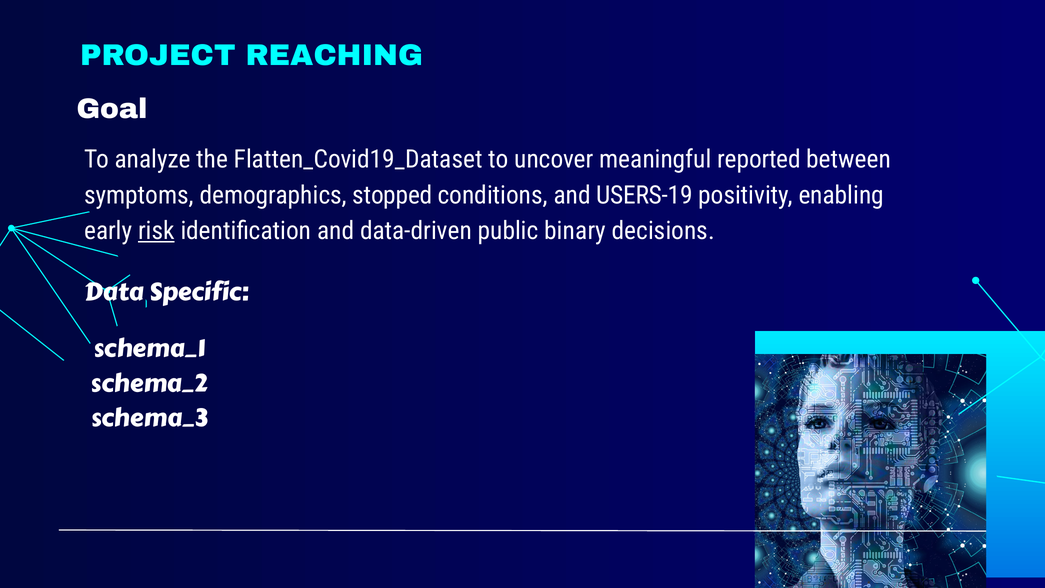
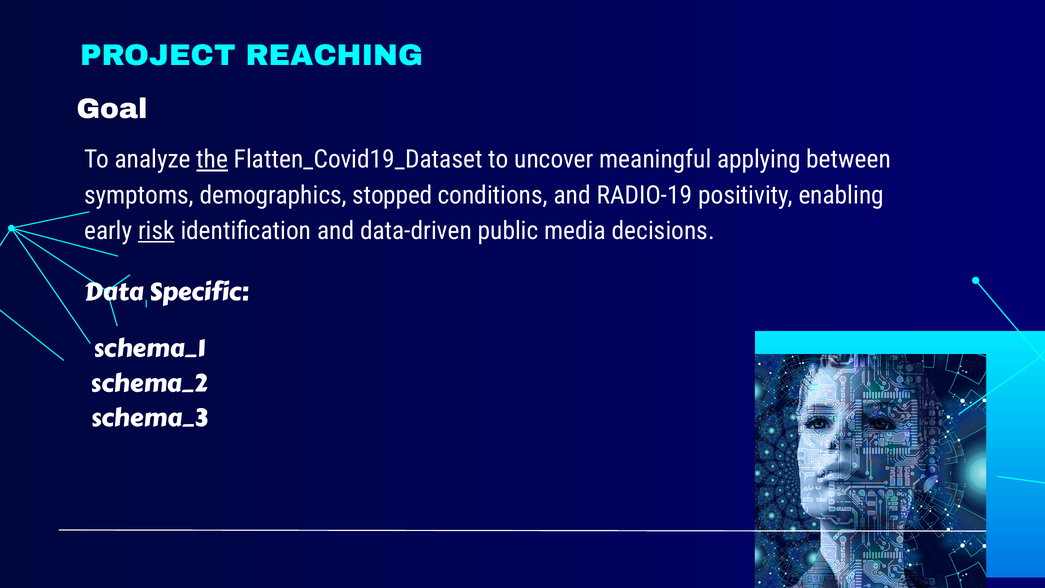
the underline: none -> present (212, 160)
reported: reported -> applying (759, 160)
USERS-19: USERS-19 -> RADIO-19 (644, 195)
binary: binary -> media (575, 231)
